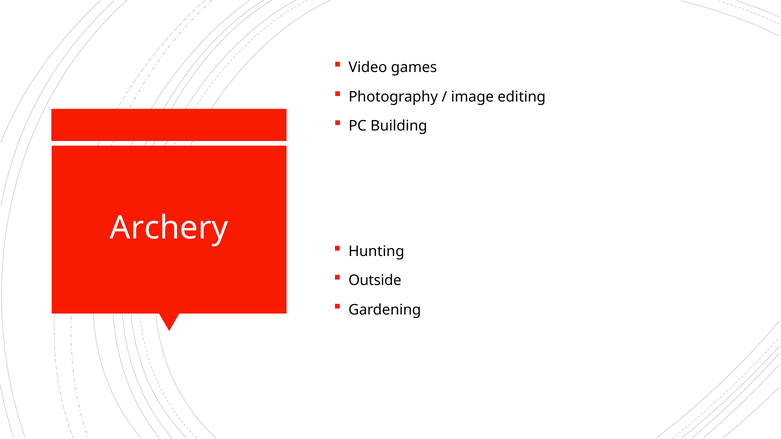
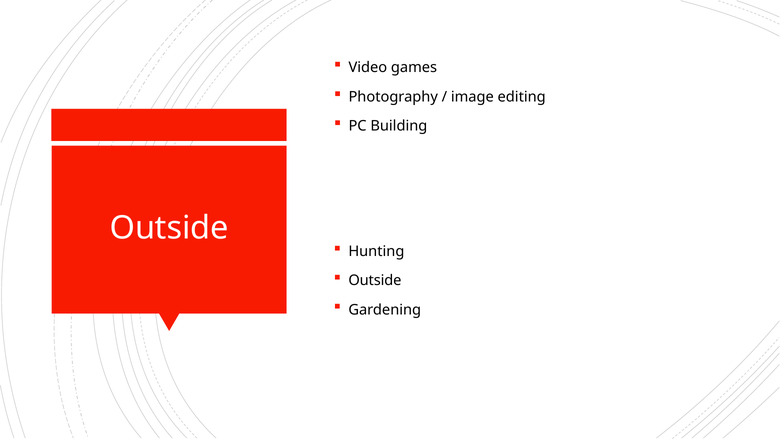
Archery: Archery -> Outside (169, 228)
